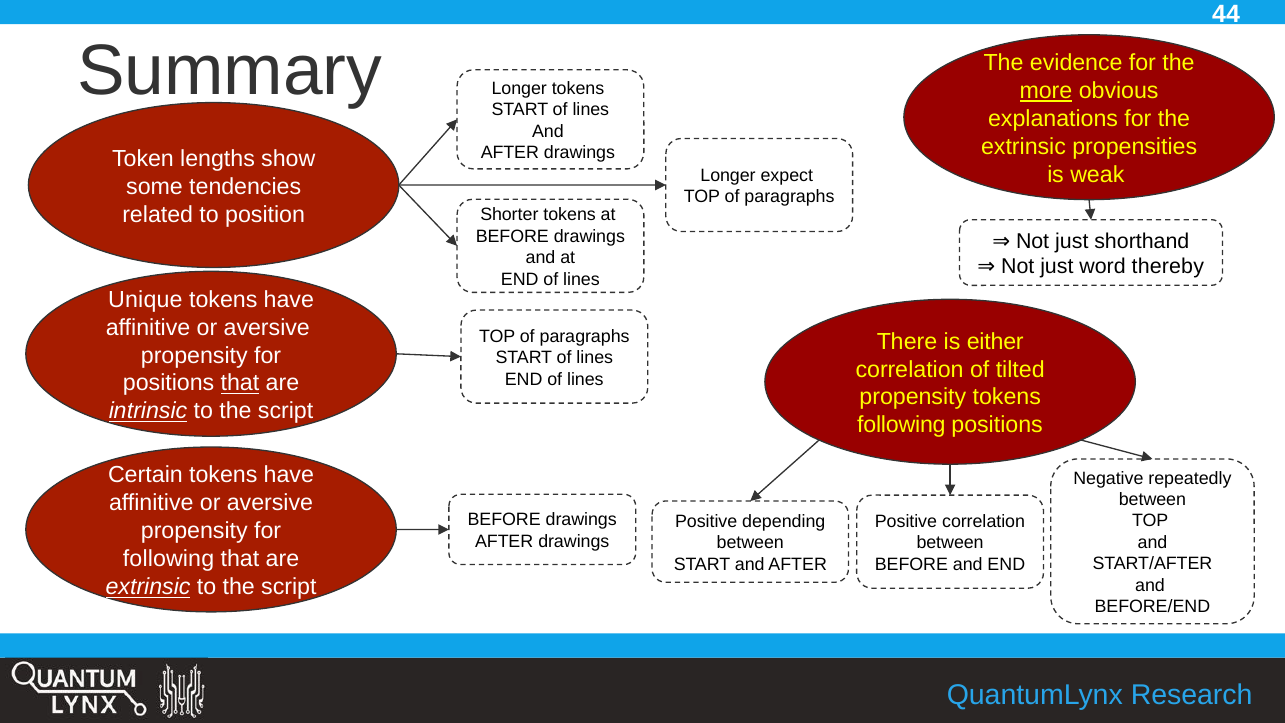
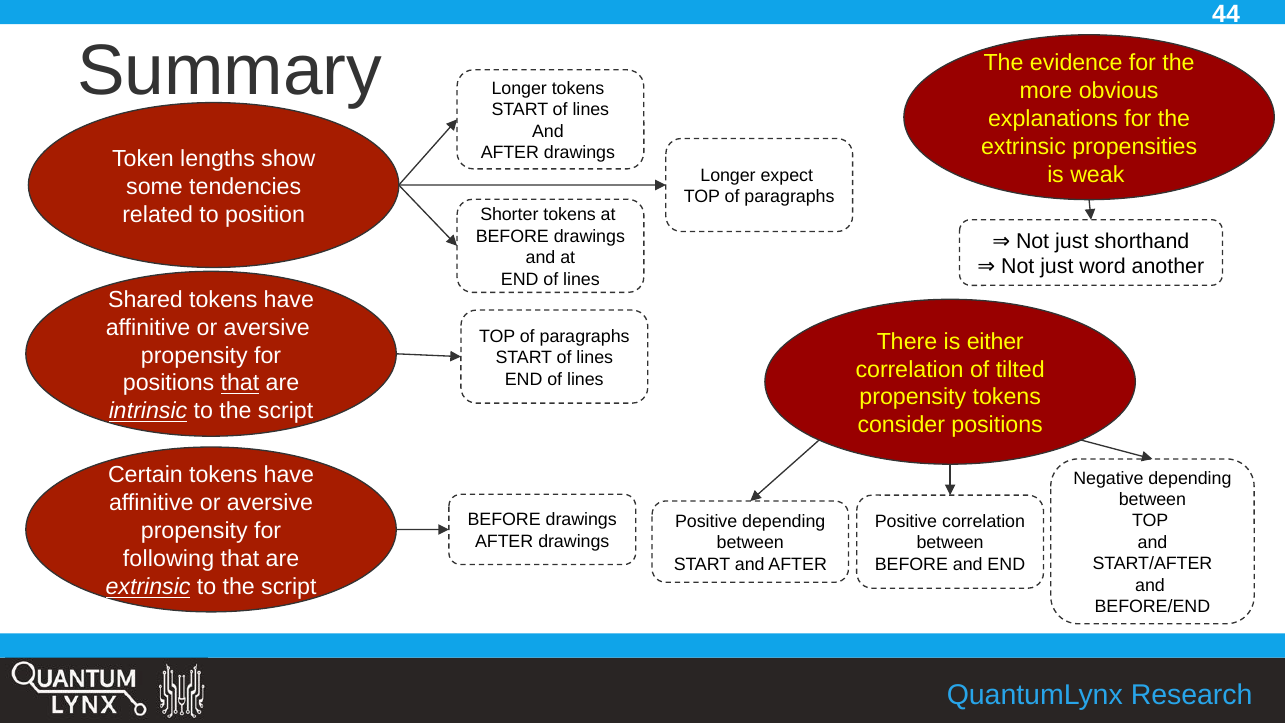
more underline: present -> none (1046, 91)
thereby: thereby -> another (1168, 267)
Unique: Unique -> Shared (145, 300)
following: following -> consider (901, 425)
Negative repeatedly: repeatedly -> depending (1190, 478)
